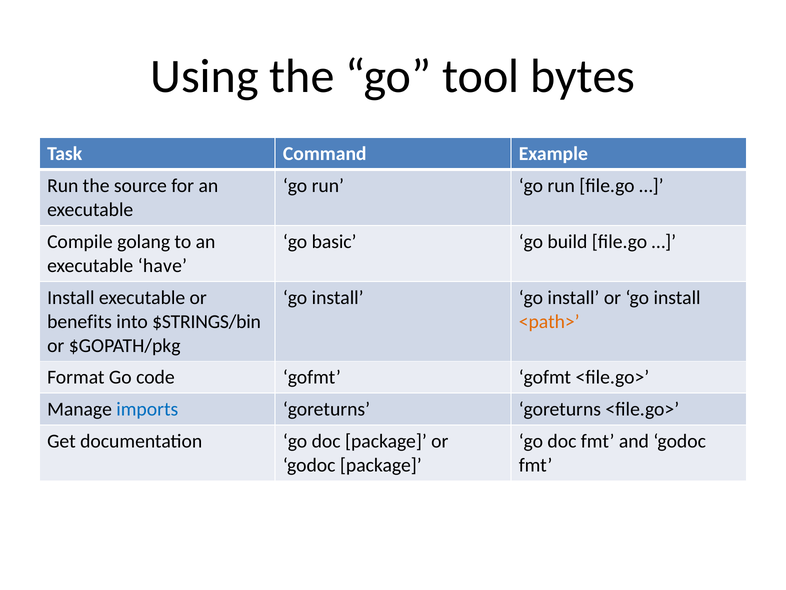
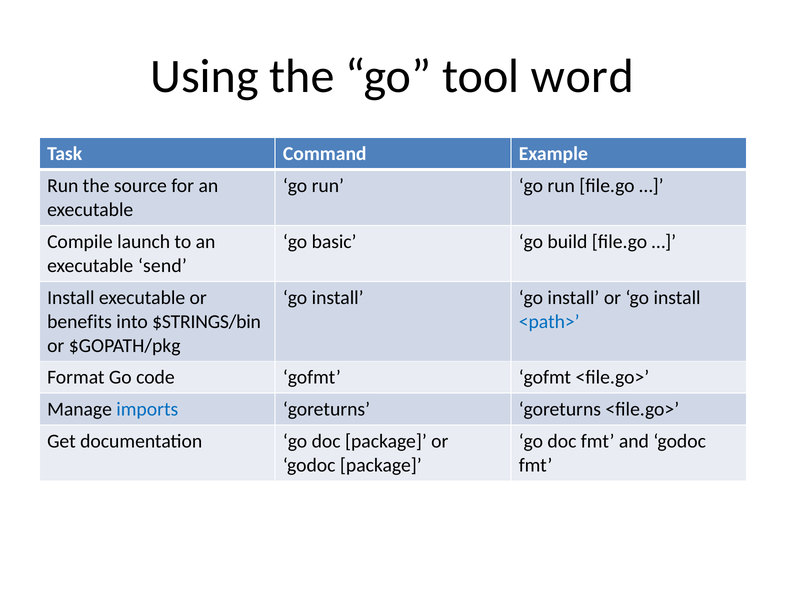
bytes: bytes -> word (582, 76)
golang: golang -> launch (144, 241)
have: have -> send (162, 265)
<path> colour: orange -> blue (549, 321)
